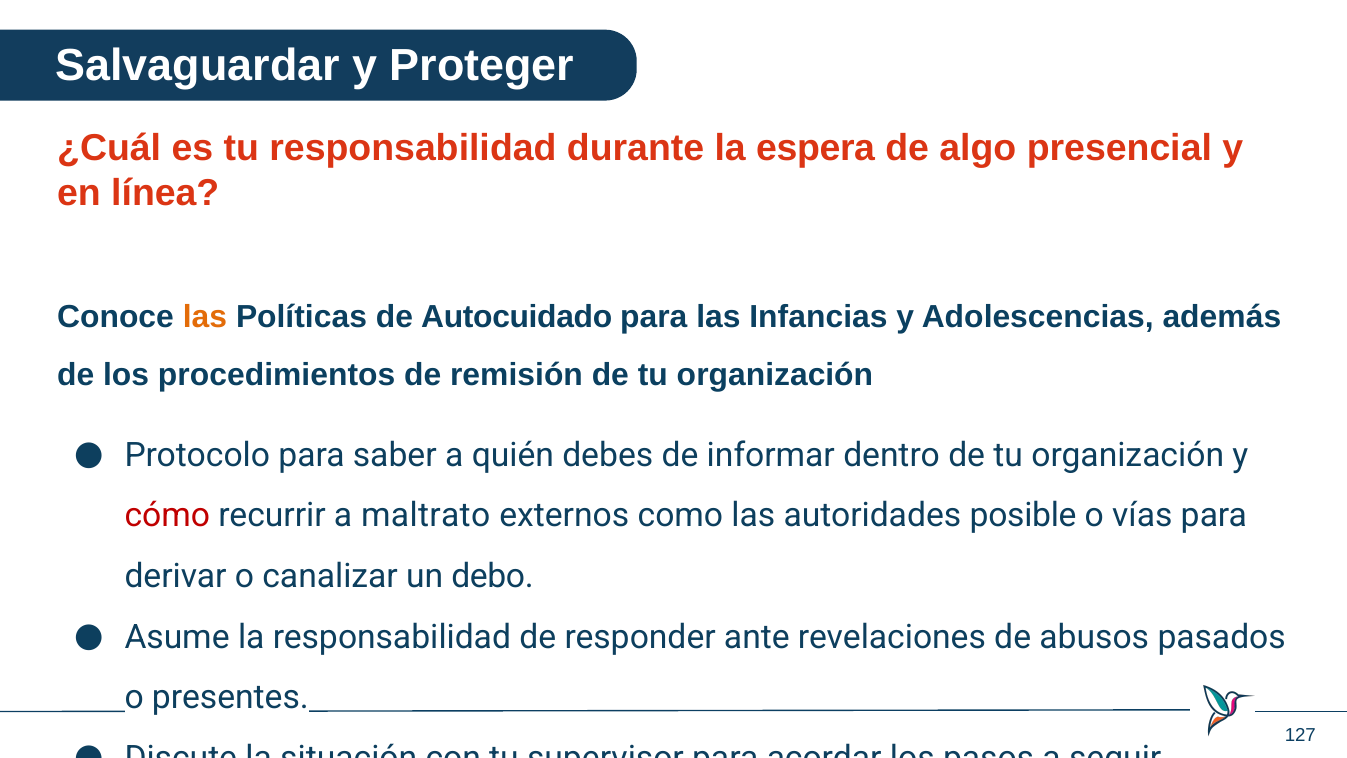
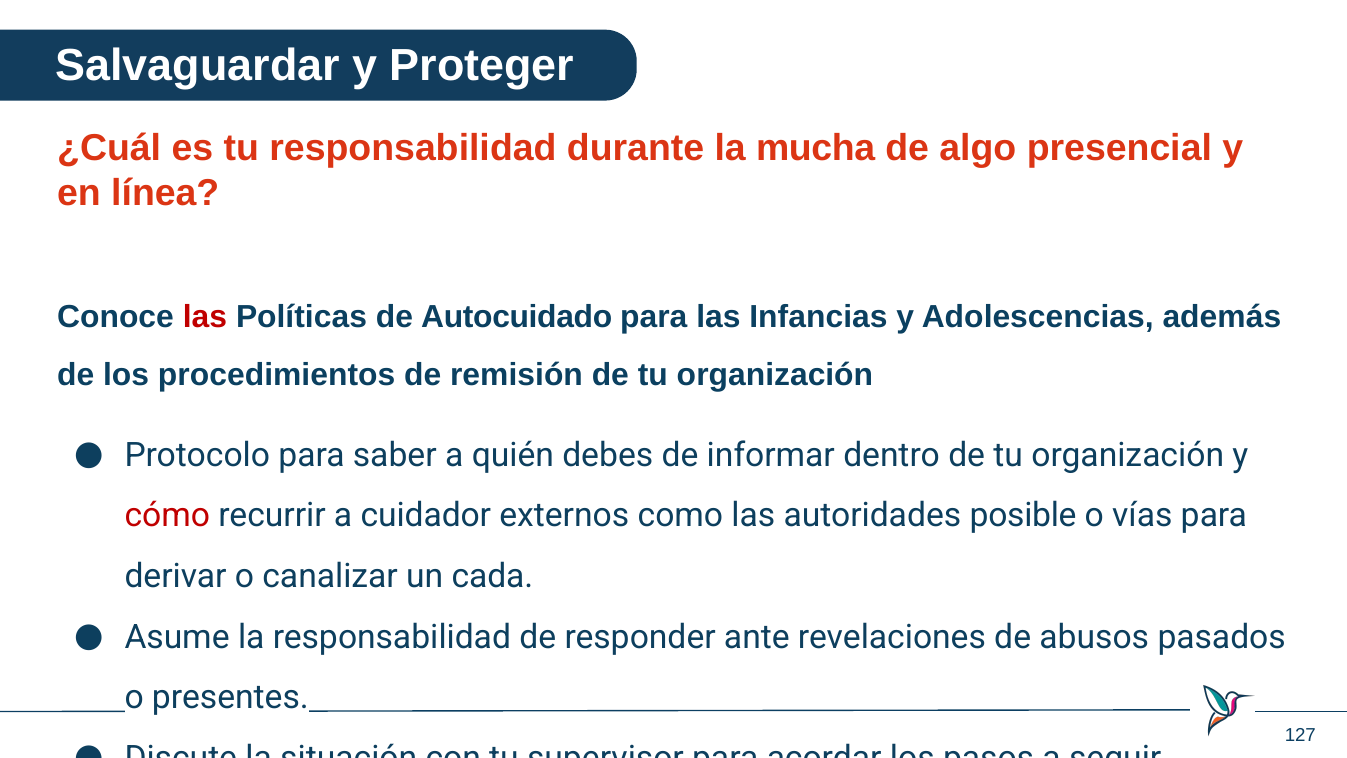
la espera: espera -> mucha (816, 148)
las colour: orange -> red (205, 317)
maltrato: maltrato -> cuidador (426, 515)
debo: debo -> cada (492, 576)
